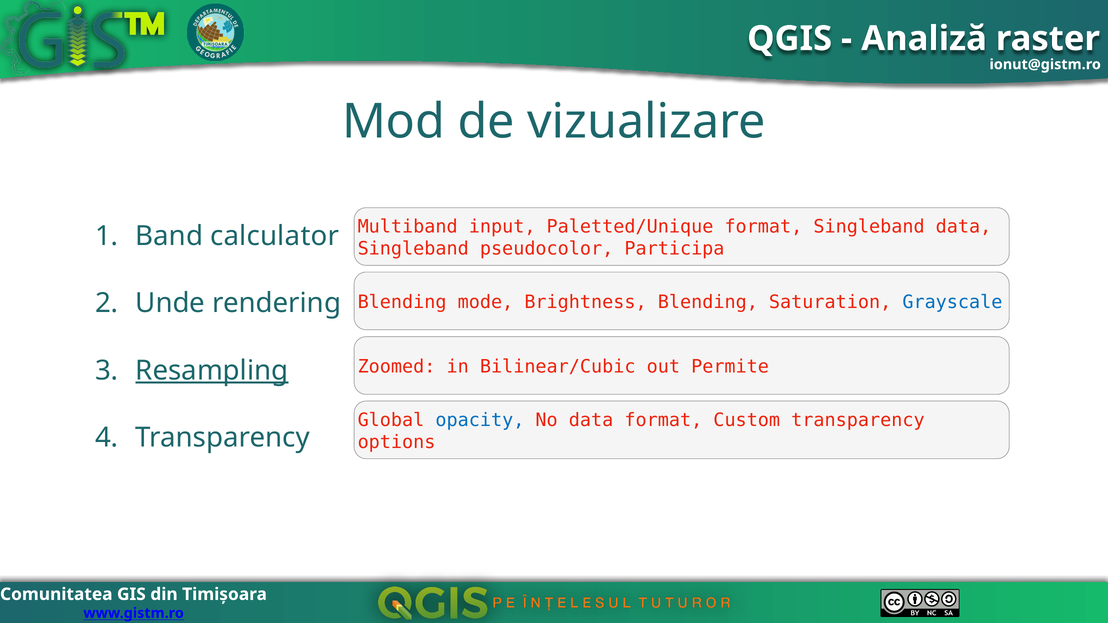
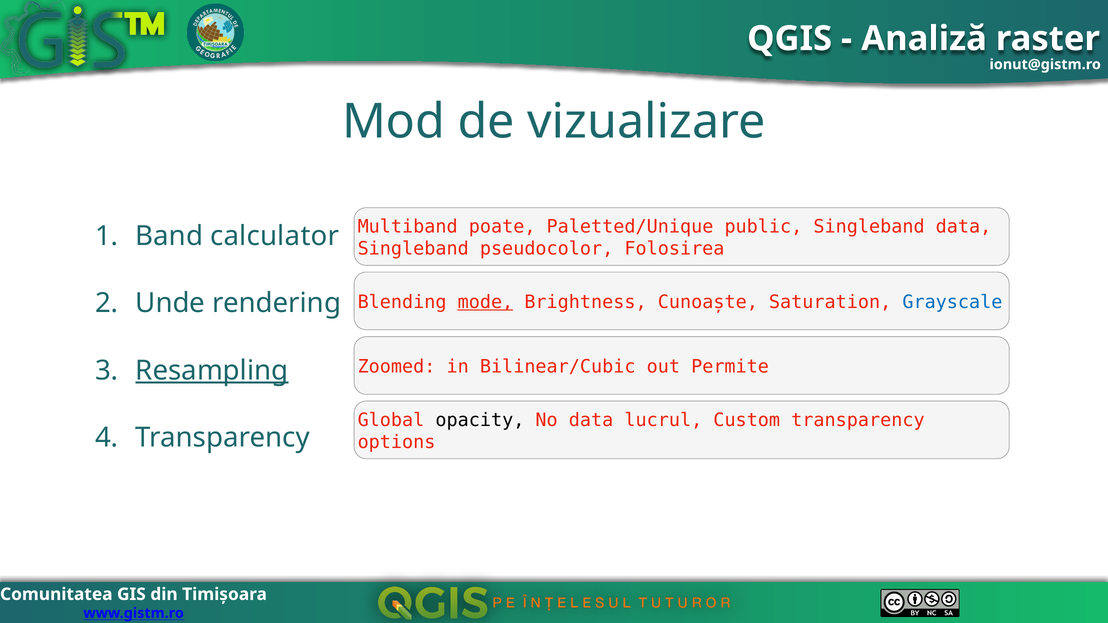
input: input -> poate (502, 227)
Paletted/Unique format: format -> public (763, 227)
Participa: Participa -> Folosirea (674, 249)
mode underline: none -> present (485, 302)
Brightness Blending: Blending -> Cunoaște (708, 302)
opacity colour: blue -> black (480, 420)
data format: format -> lucrul (663, 420)
